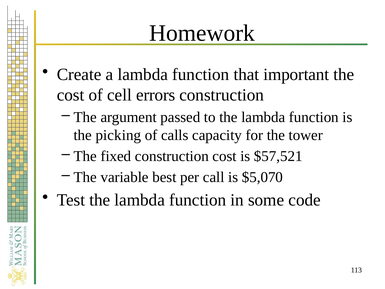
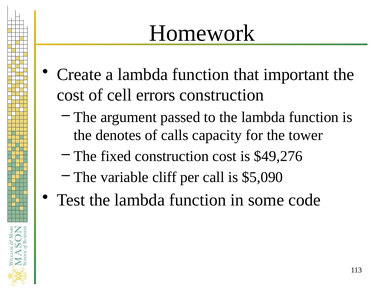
picking: picking -> denotes (118, 135)
$57,521: $57,521 -> $49,276 (278, 156)
best: best -> cliff (164, 177)
$5,070: $5,070 -> $5,090 (262, 177)
